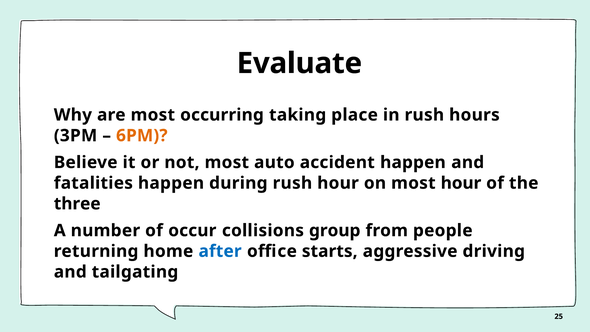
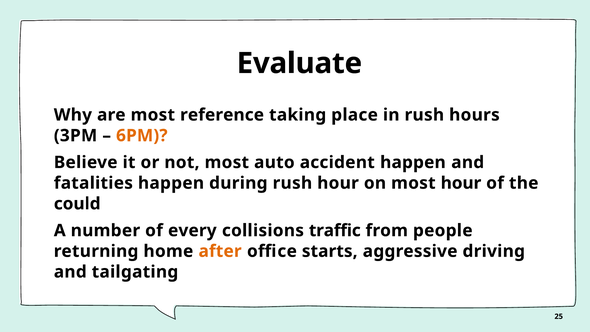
occurring: occurring -> reference (222, 115)
three: three -> could (77, 204)
occur: occur -> every (192, 230)
group: group -> traffic (335, 230)
after colour: blue -> orange (220, 251)
